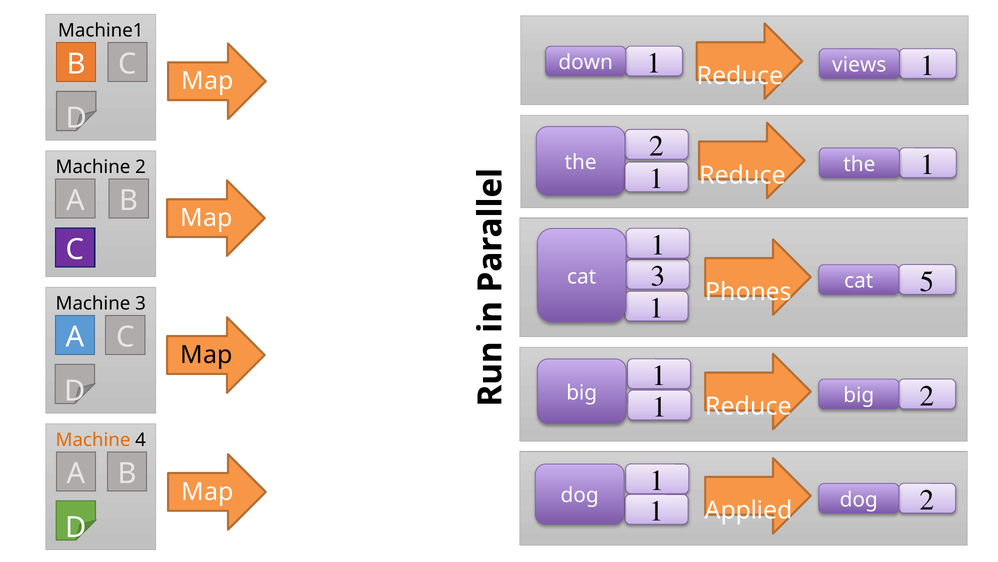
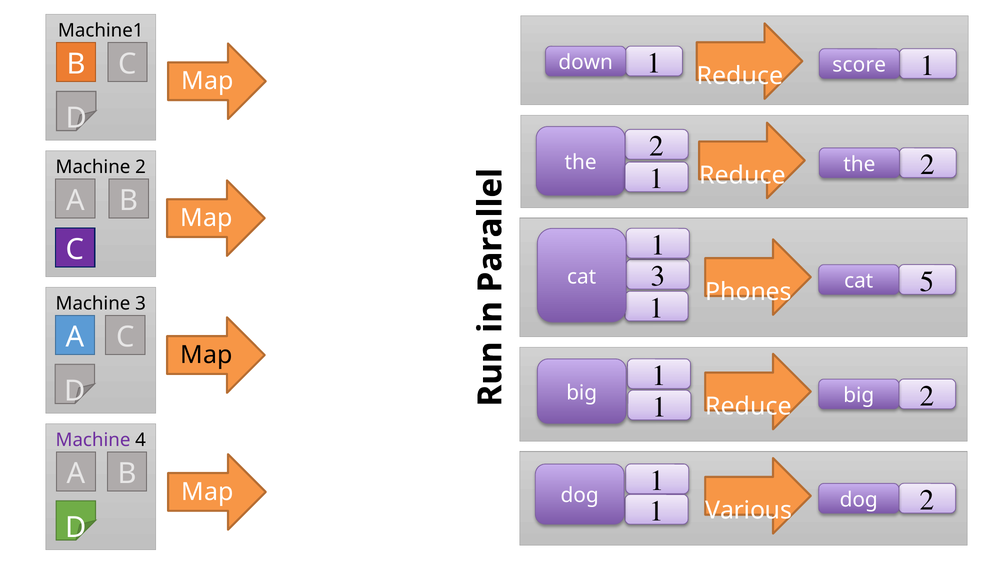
views: views -> score (859, 65)
1 Reduce 1: 1 -> 2 (928, 165)
Machine colour: orange -> purple (93, 439)
Applied: Applied -> Various (749, 510)
